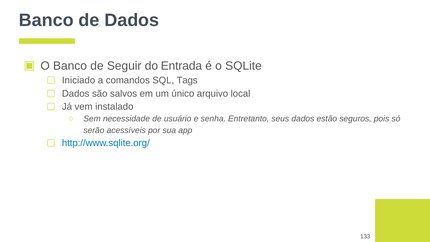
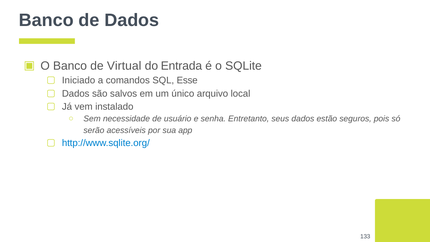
Seguir: Seguir -> Virtual (124, 66)
Tags: Tags -> Esse (187, 80)
